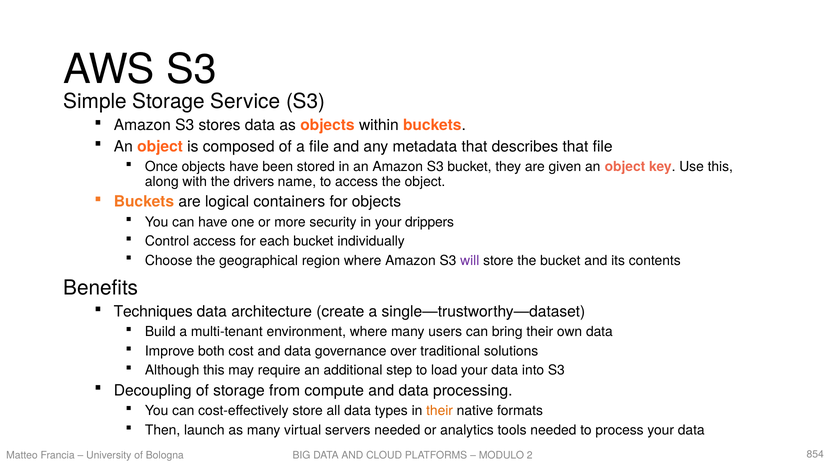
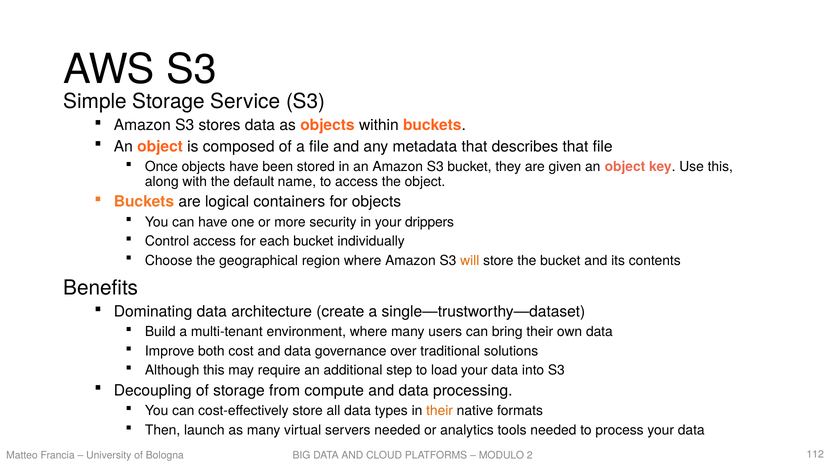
drivers: drivers -> default (254, 182)
will colour: purple -> orange (470, 260)
Techniques: Techniques -> Dominating (153, 312)
854: 854 -> 112 (815, 454)
